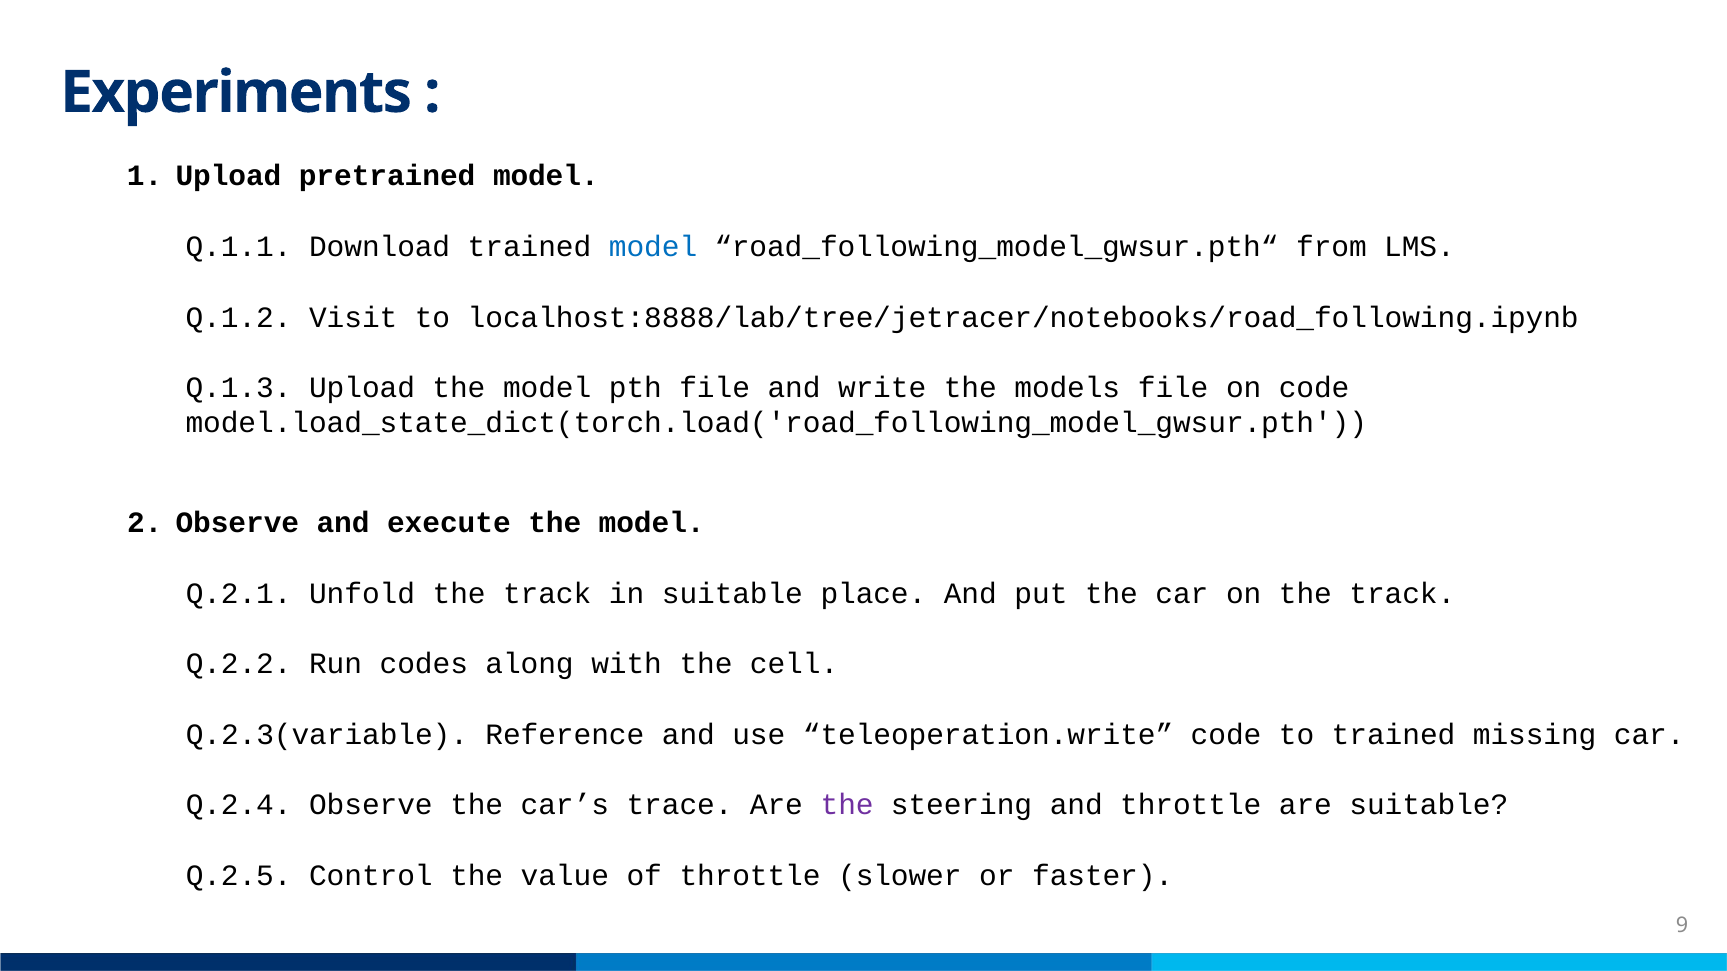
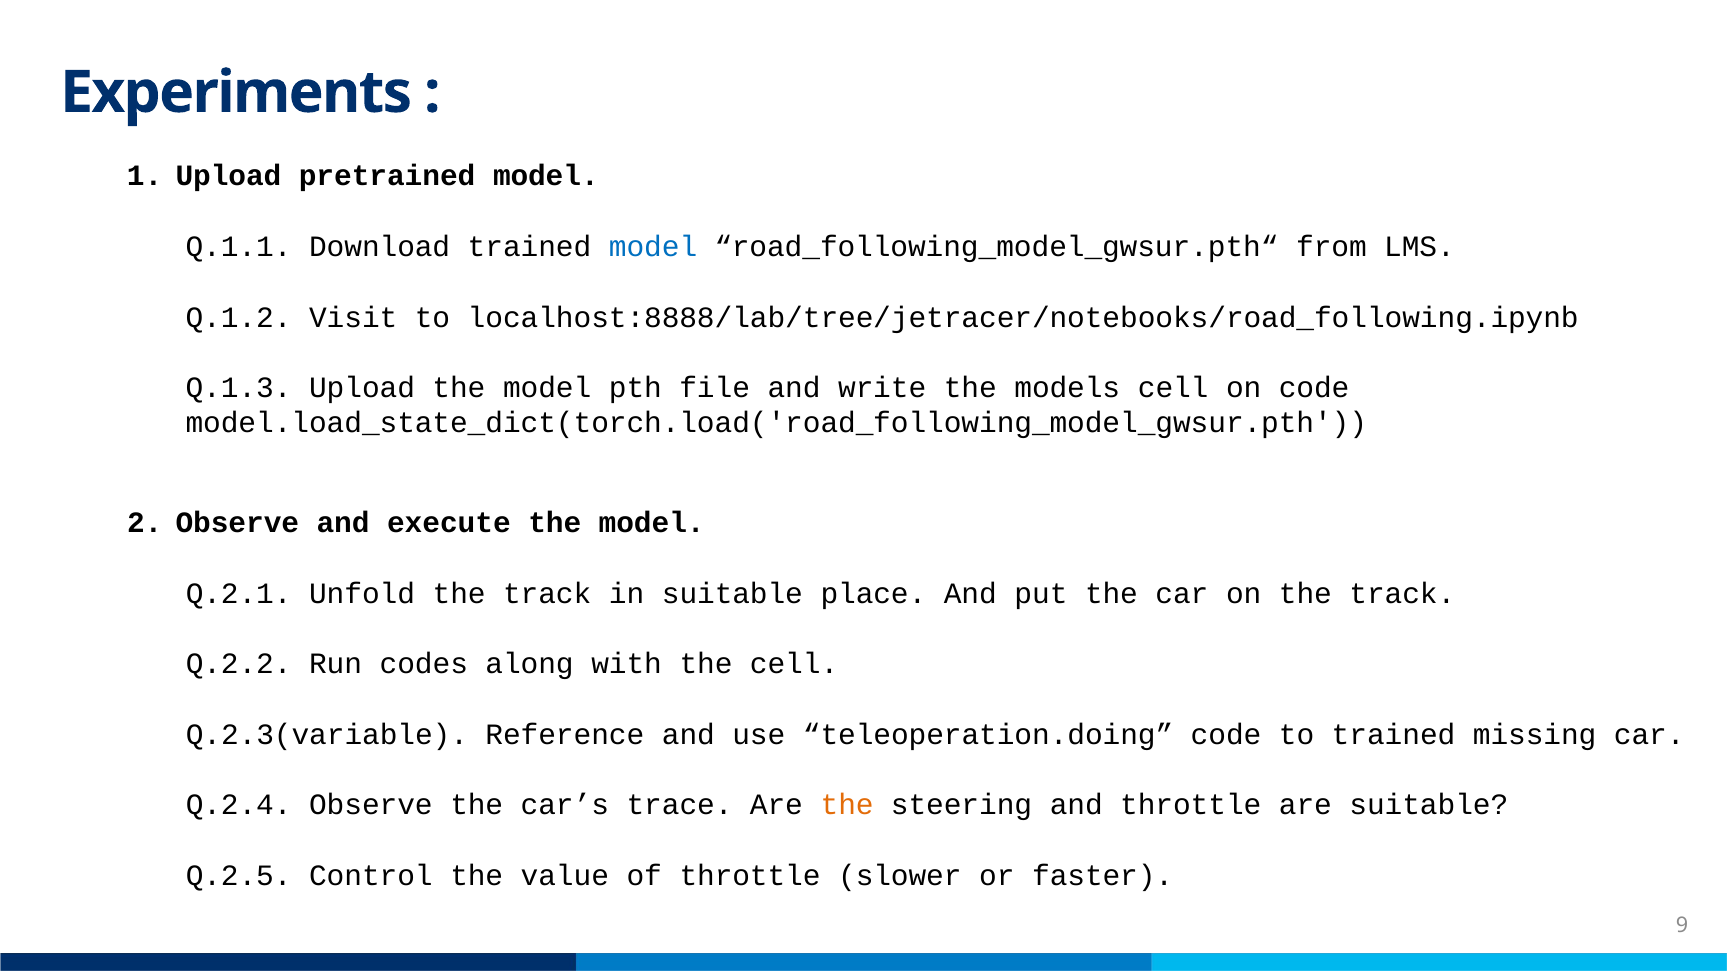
models file: file -> cell (1173, 388)
teleoperation.write: teleoperation.write -> teleoperation.doing (988, 735)
the colour: purple -> orange (847, 805)
